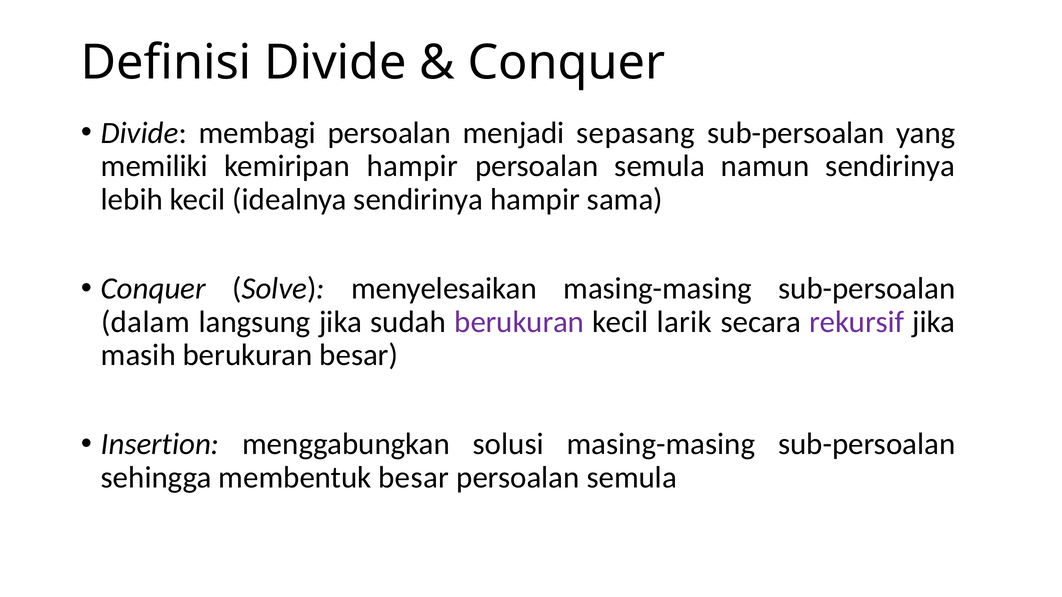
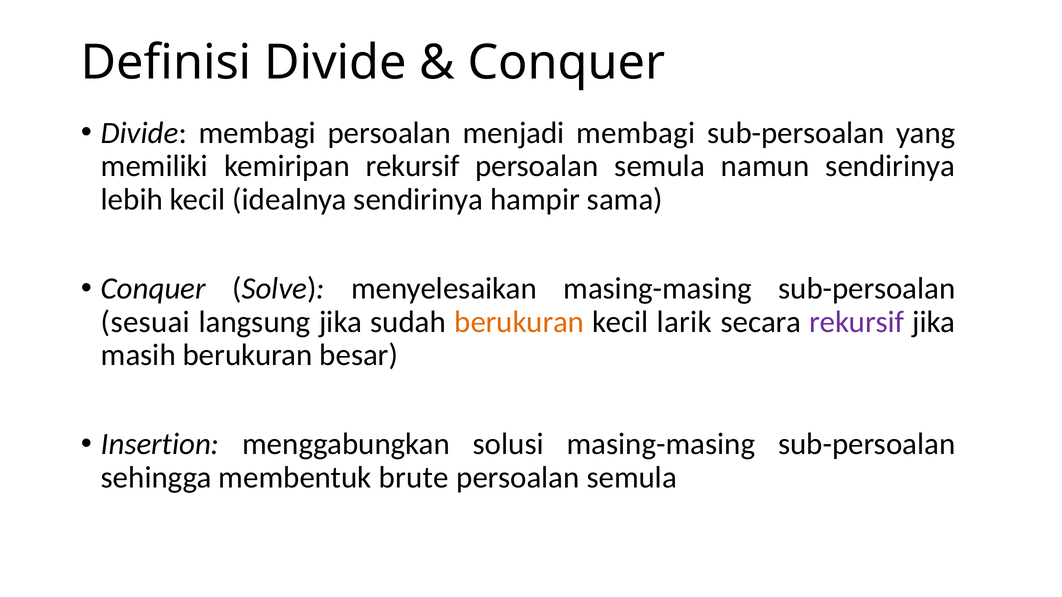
menjadi sepasang: sepasang -> membagi (636, 133)
kemiripan hampir: hampir -> rekursif (413, 166)
dalam: dalam -> sesuai (145, 322)
berukuran colour: purple -> orange (519, 322)
membentuk besar: besar -> brute (414, 478)
